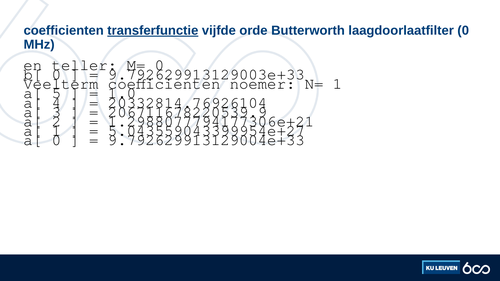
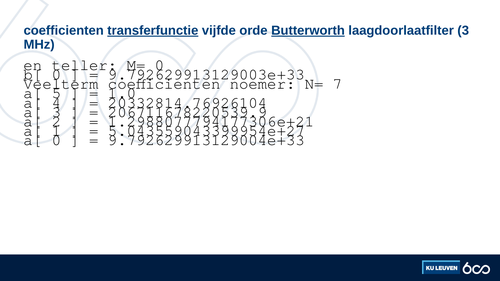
Butterworth underline: none -> present (308, 31)
laagdoorlaatfilter 0: 0 -> 3 (463, 31)
N= 1: 1 -> 7 (338, 84)
